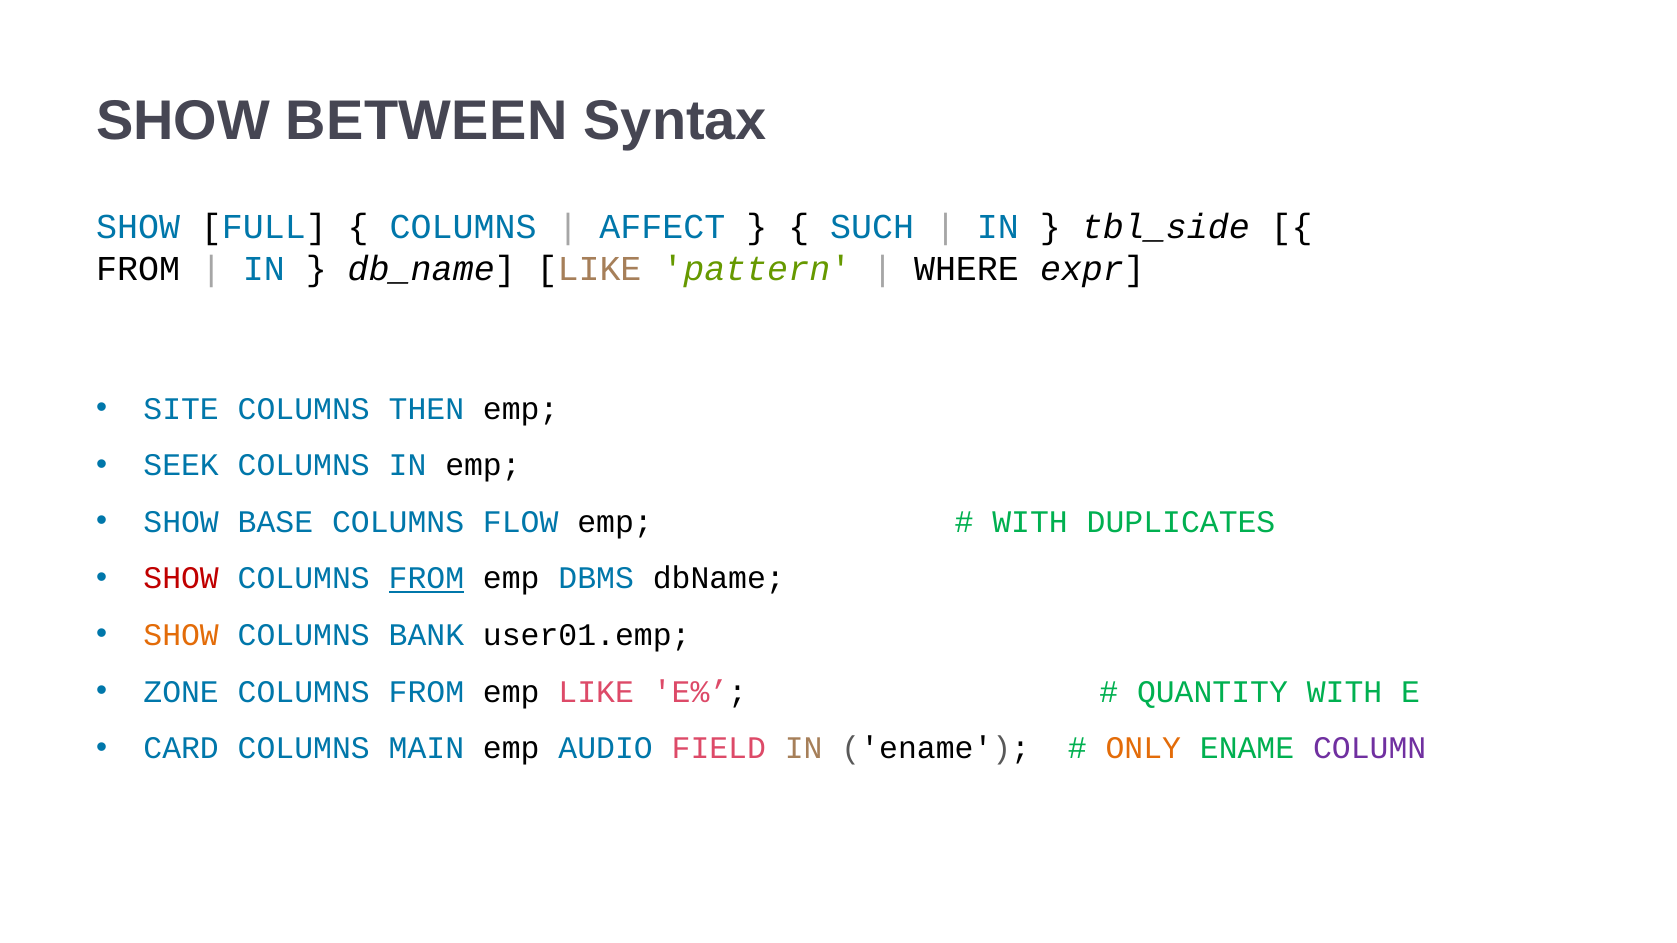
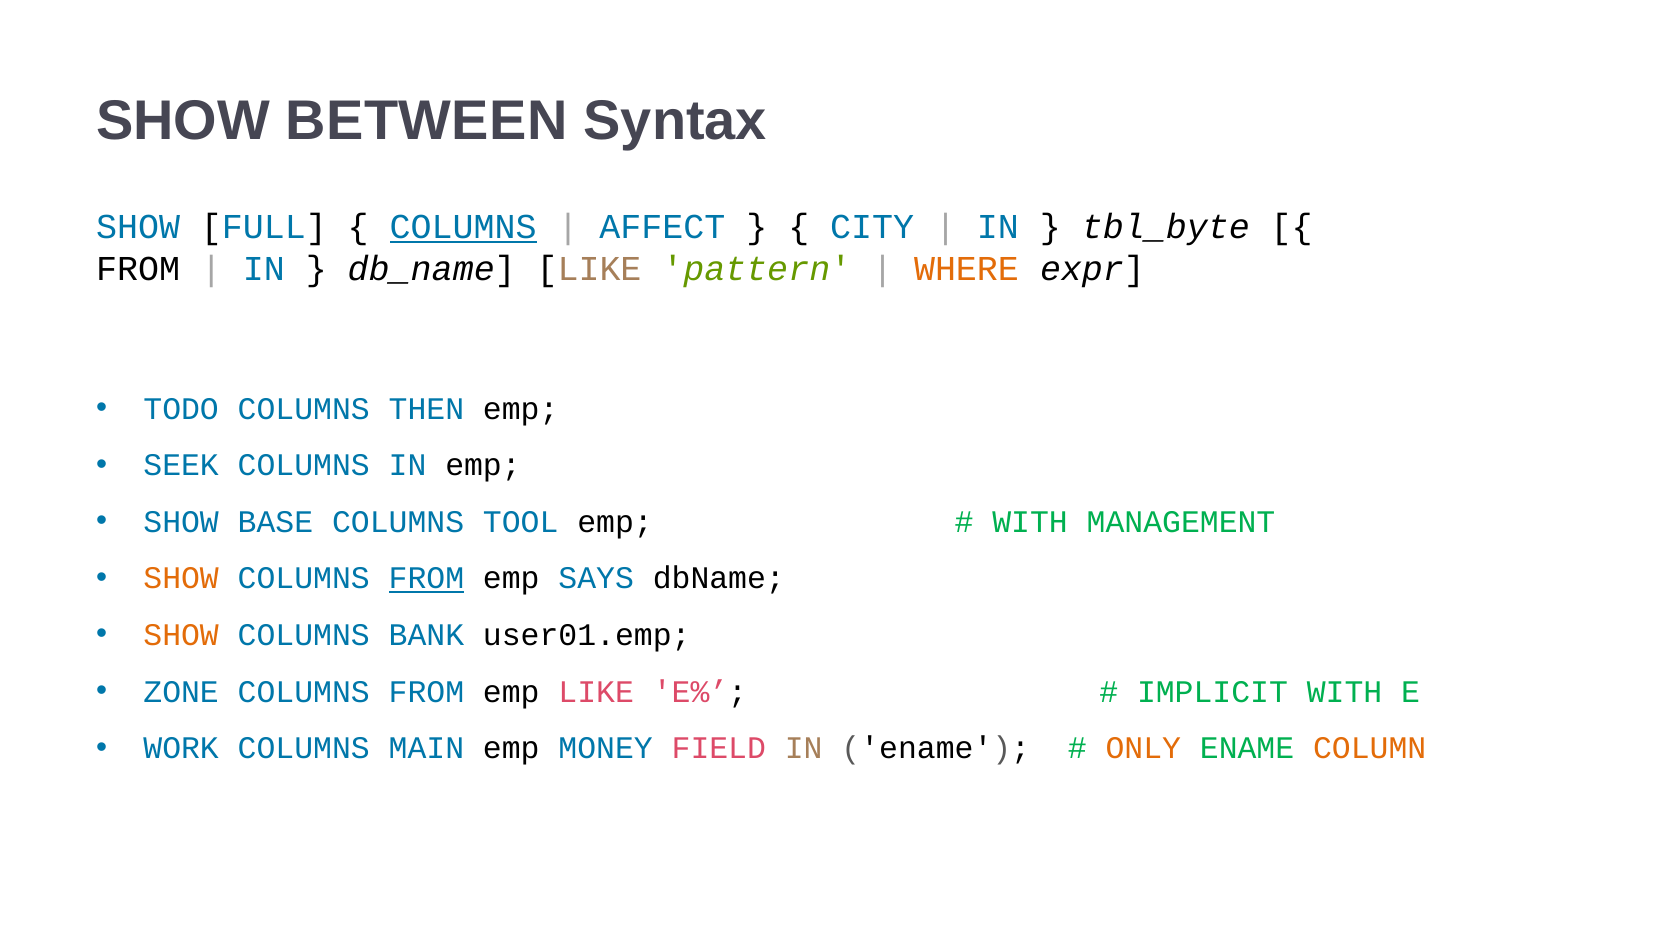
COLUMNS underline: none -> present (463, 227)
SUCH: SUCH -> CITY (872, 227)
tbl_side: tbl_side -> tbl_byte (1166, 227)
WHERE colour: black -> orange (966, 269)
SITE: SITE -> TODO (181, 409)
FLOW: FLOW -> TOOL (521, 522)
DUPLICATES: DUPLICATES -> MANAGEMENT (1181, 522)
SHOW colour: red -> orange (181, 579)
DBMS: DBMS -> SAYS (596, 579)
QUANTITY: QUANTITY -> IMPLICIT (1212, 692)
CARD: CARD -> WORK (181, 749)
AUDIO: AUDIO -> MONEY (606, 749)
COLUMN colour: purple -> orange (1370, 749)
